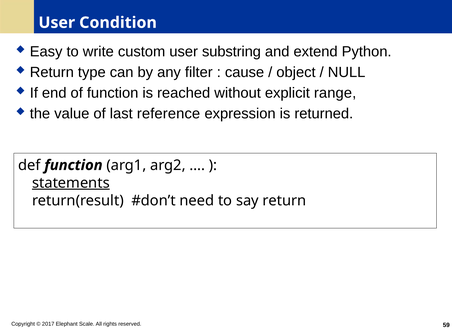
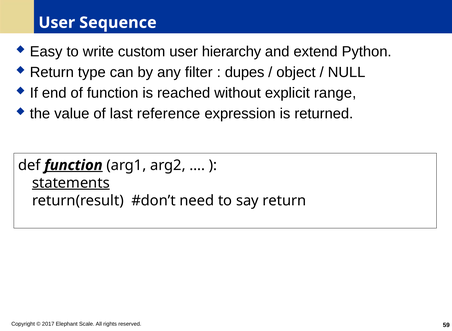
Condition: Condition -> Sequence (118, 23)
substring: substring -> hierarchy (232, 52)
cause: cause -> dupes (245, 72)
function underline: none -> present (73, 165)
